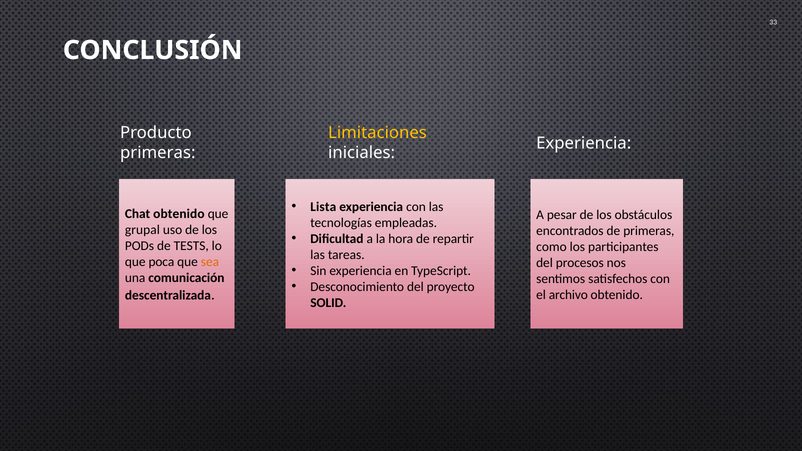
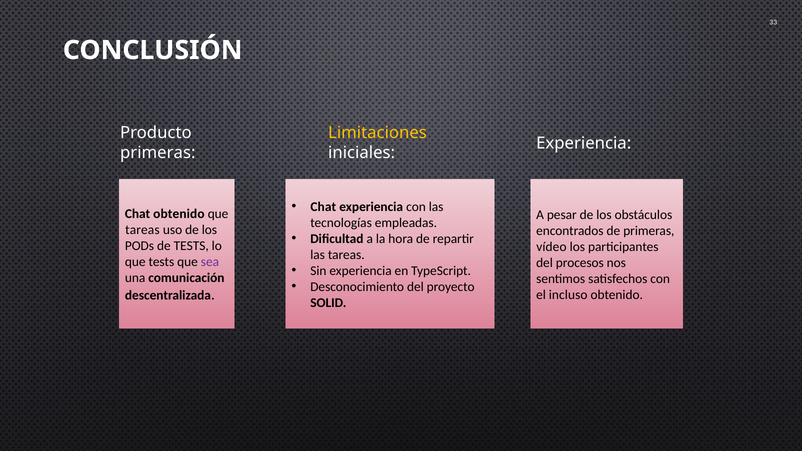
Lista: Lista -> Chat (323, 207)
grupal: grupal -> tareas (142, 230)
como: como -> vídeo (551, 247)
que poca: poca -> tests (161, 262)
sea colour: orange -> purple (210, 262)
archivo: archivo -> incluso (568, 295)
